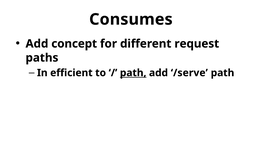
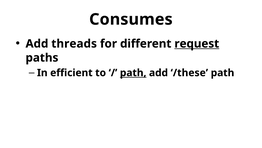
concept: concept -> threads (74, 44)
request underline: none -> present (197, 44)
/serve: /serve -> /these (189, 73)
